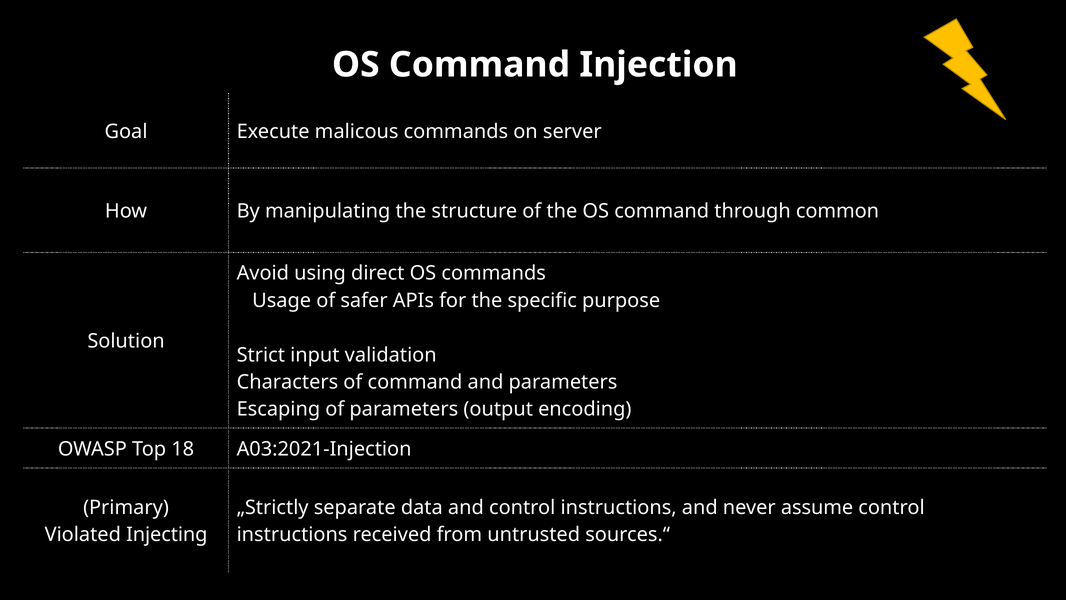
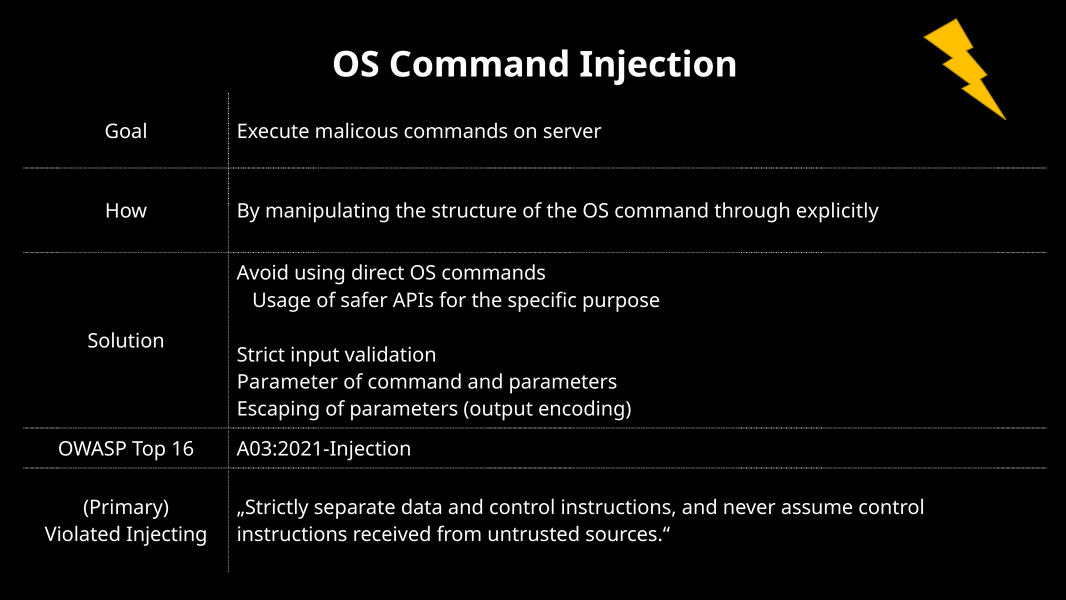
common: common -> explicitly (837, 211)
Characters: Characters -> Parameter (287, 382)
18: 18 -> 16 (183, 449)
